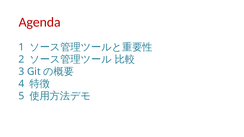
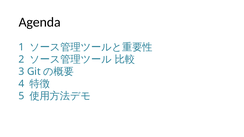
Agenda colour: red -> black (40, 22)
